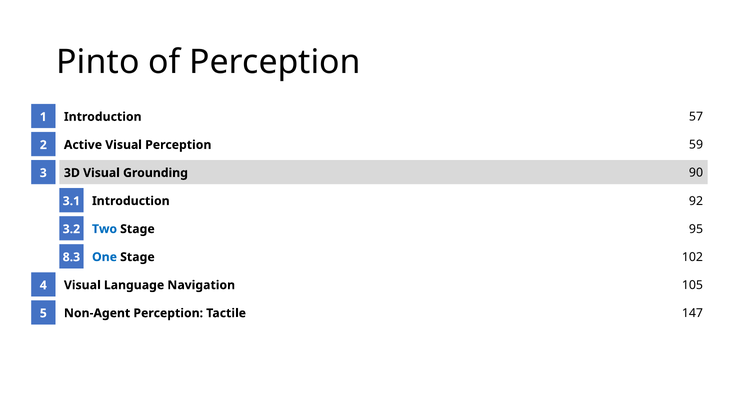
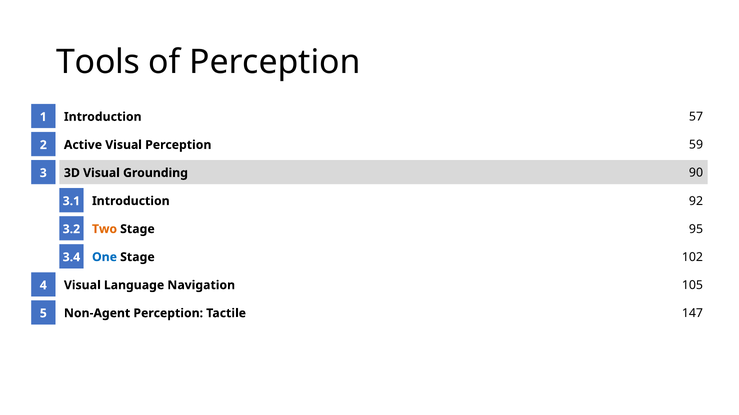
Pinto: Pinto -> Tools (98, 62)
Two colour: blue -> orange (105, 229)
8.3: 8.3 -> 3.4 (71, 258)
